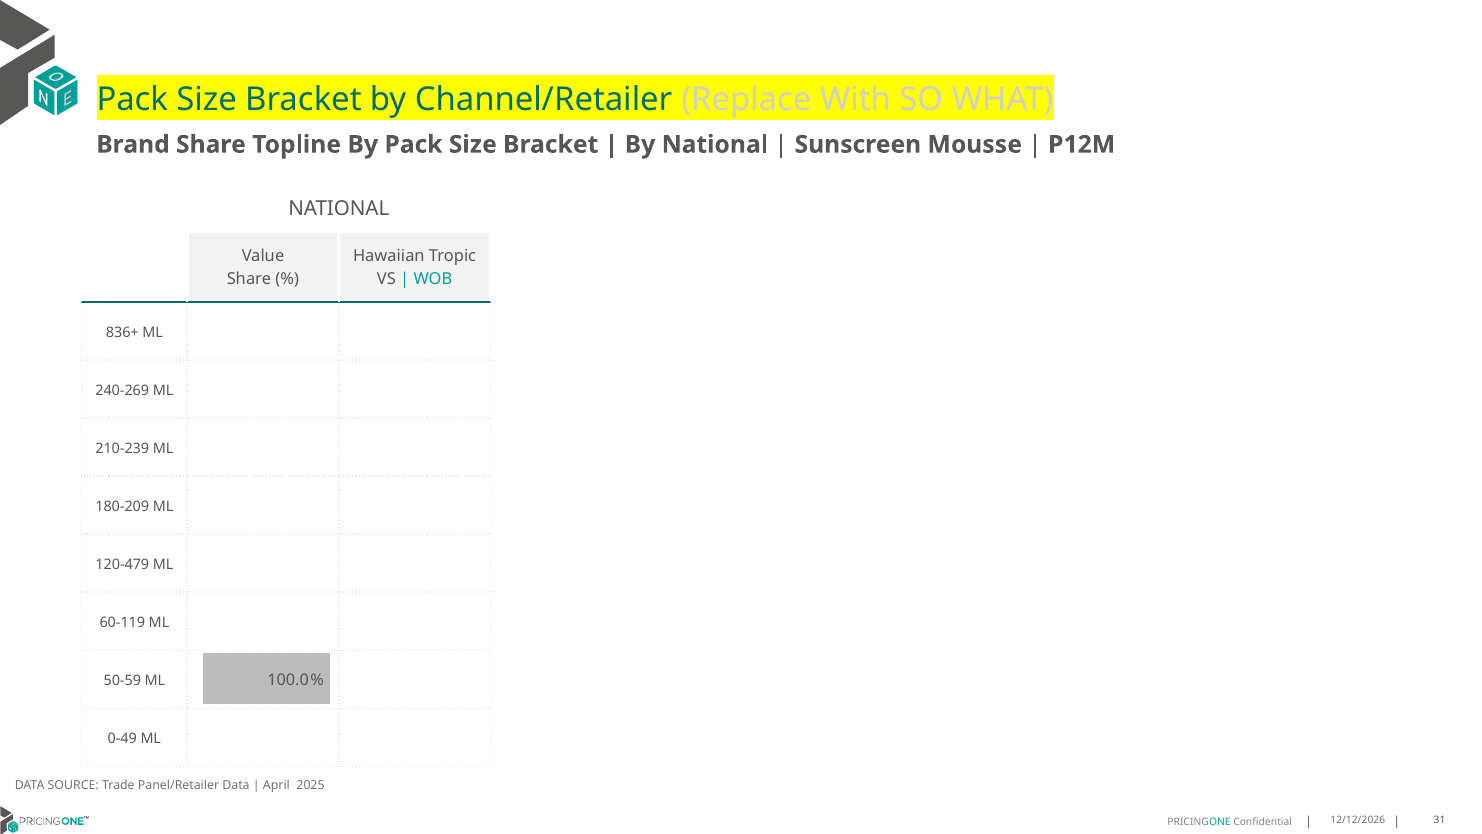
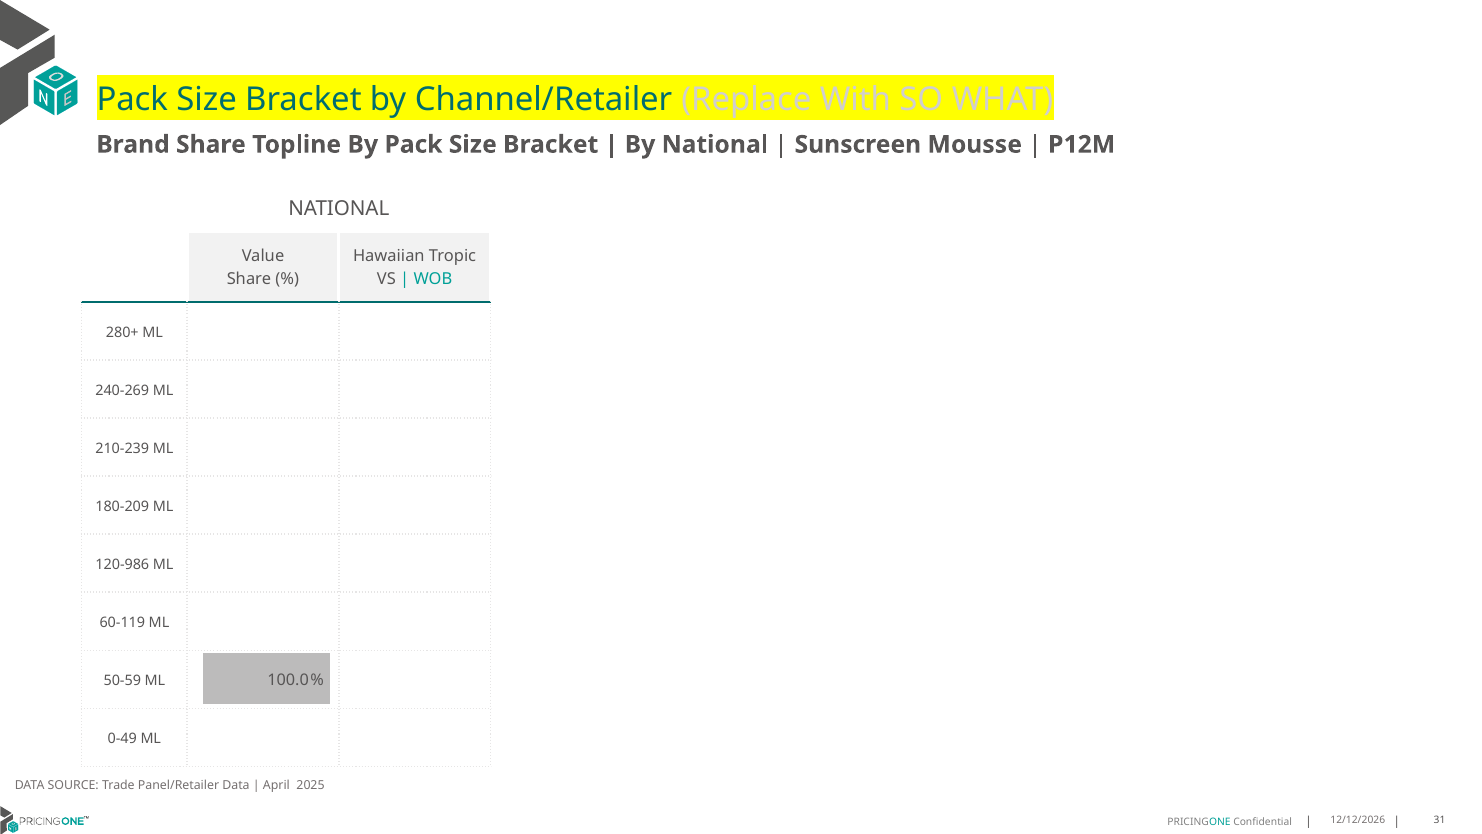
836+: 836+ -> 280+ (122, 332)
120-479: 120-479 -> 120-986 (122, 564)
